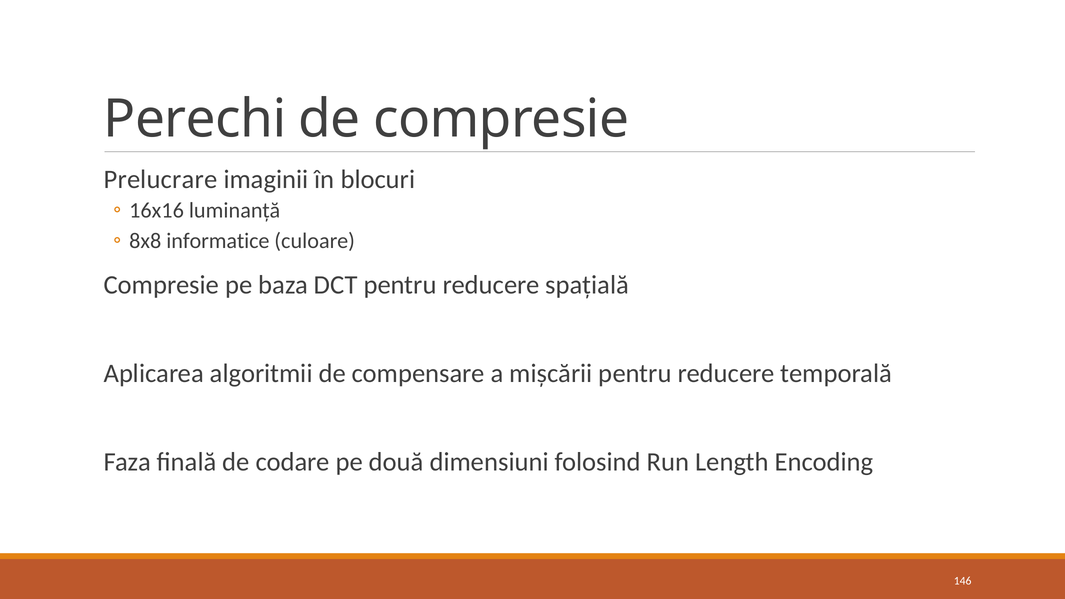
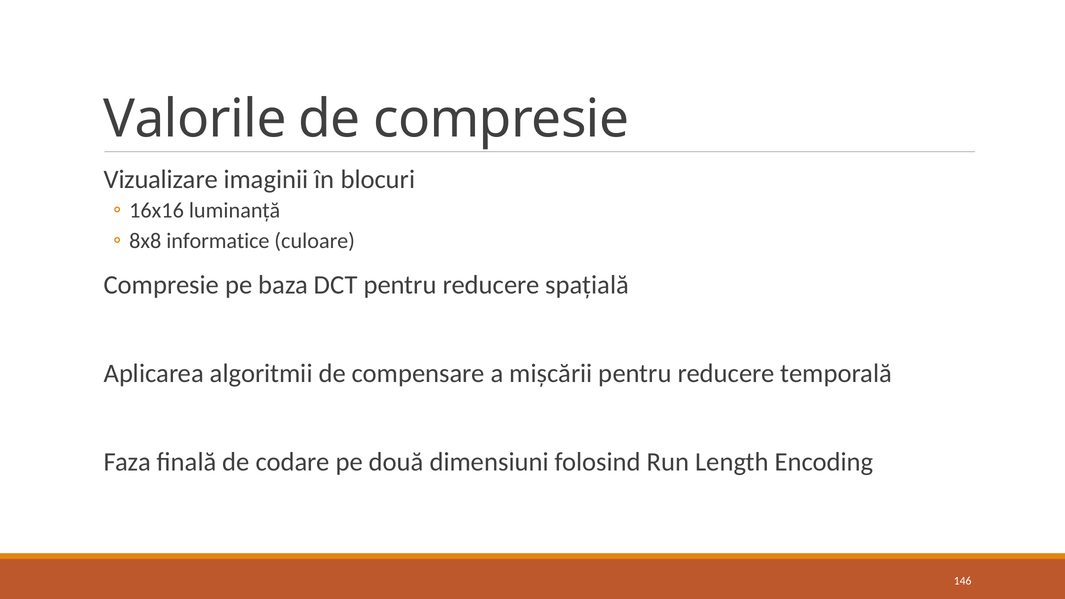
Perechi: Perechi -> Valorile (195, 119)
Prelucrare: Prelucrare -> Vizualizare (161, 180)
